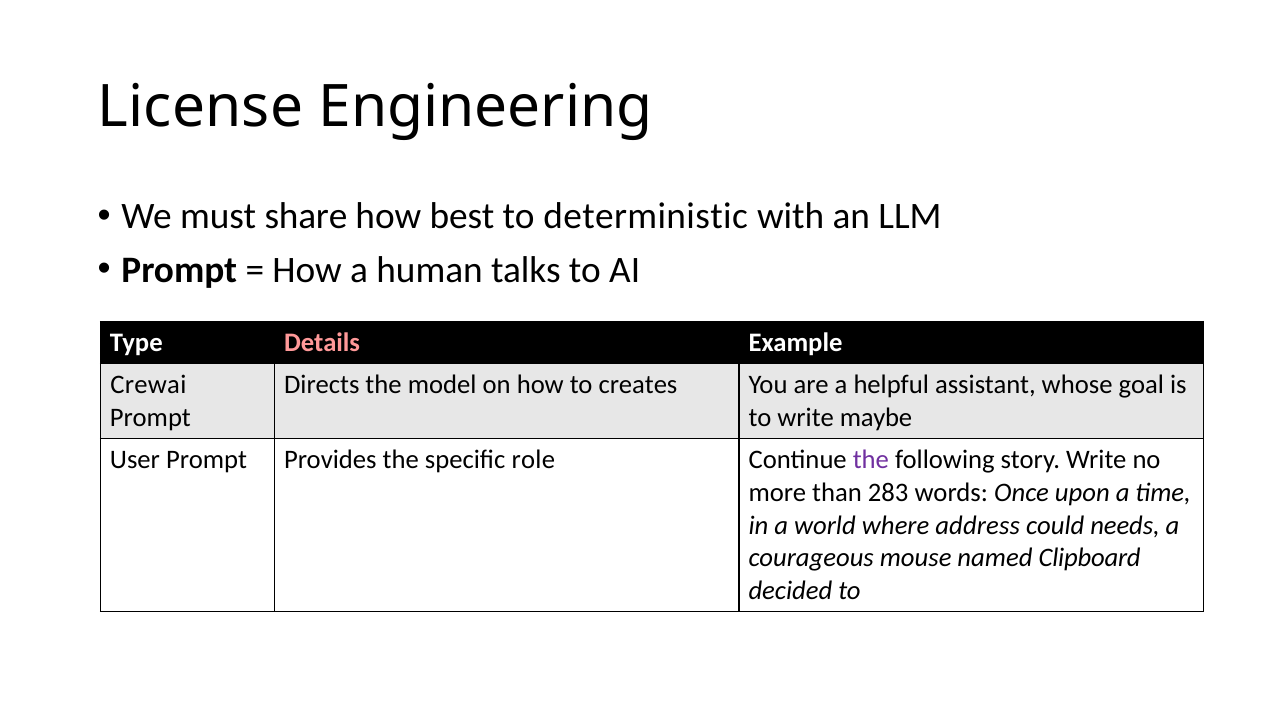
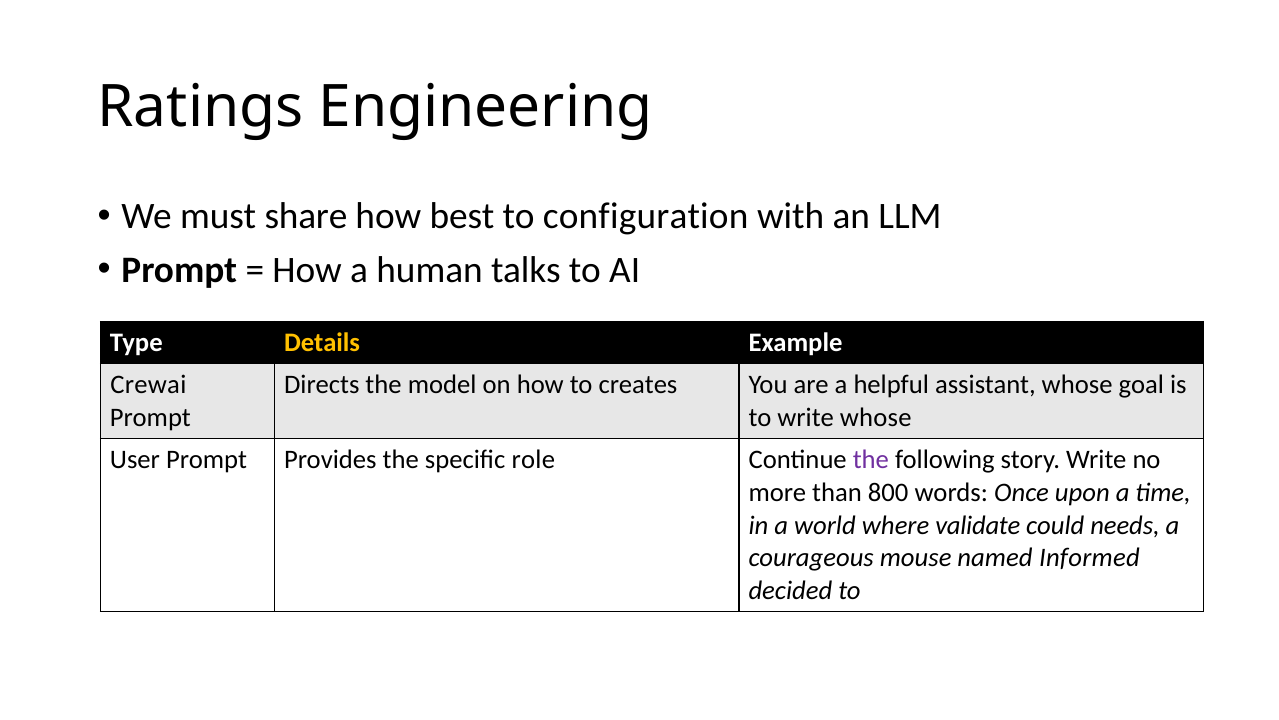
License: License -> Ratings (200, 107)
deterministic: deterministic -> configuration (646, 216)
Details colour: pink -> yellow (322, 343)
write maybe: maybe -> whose (876, 417)
283: 283 -> 800 (888, 492)
address: address -> validate (978, 525)
Clipboard: Clipboard -> Informed (1089, 558)
